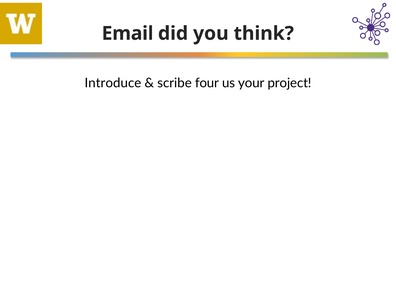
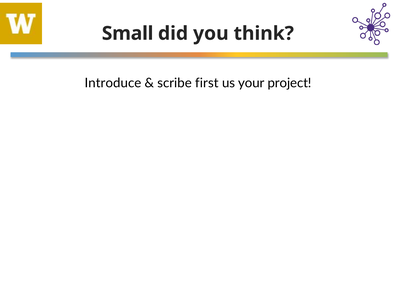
Email: Email -> Small (128, 33)
four: four -> first (207, 83)
